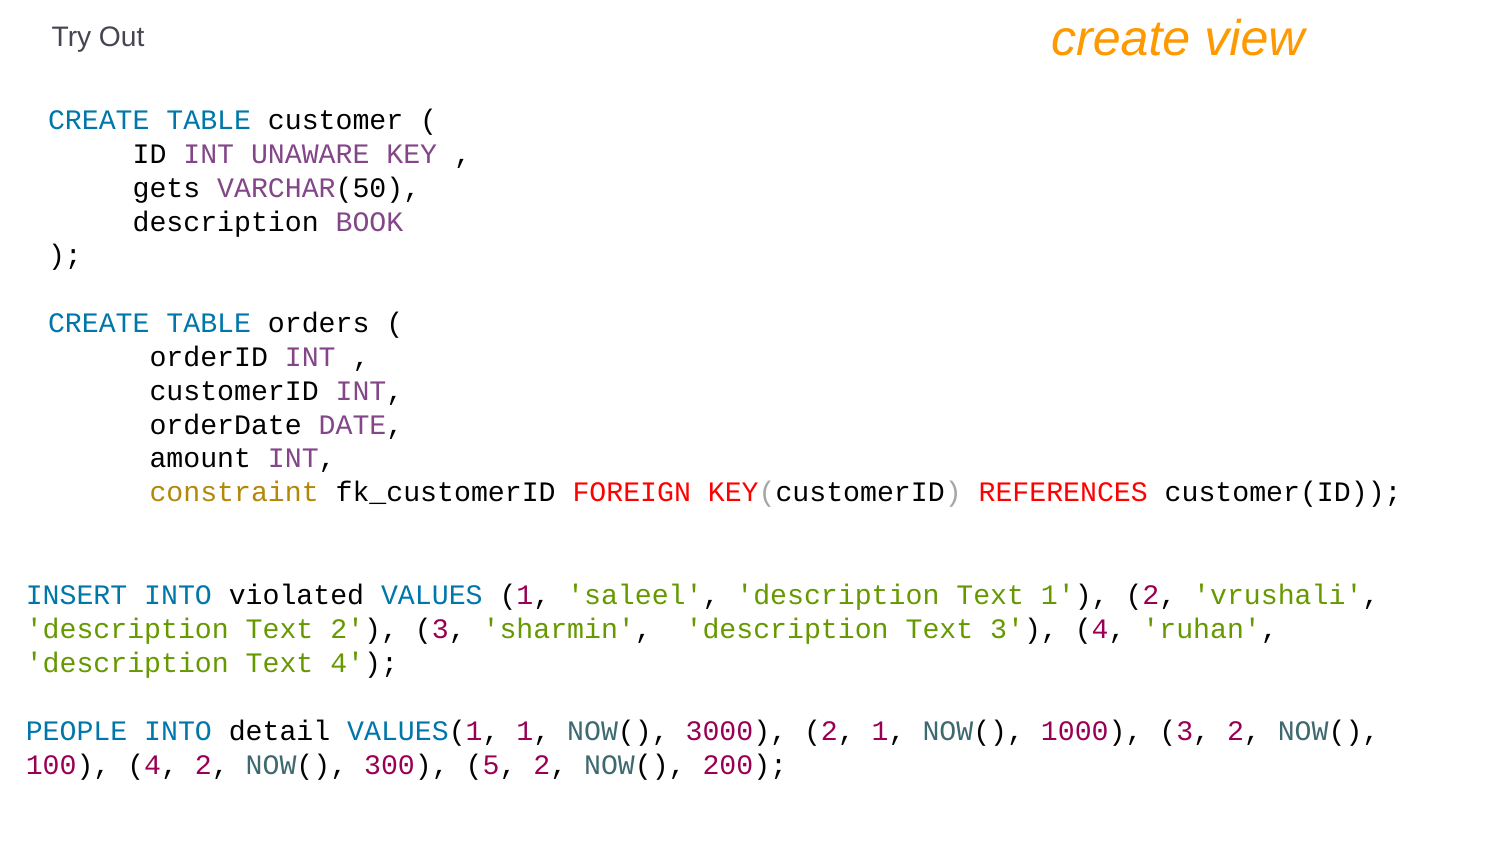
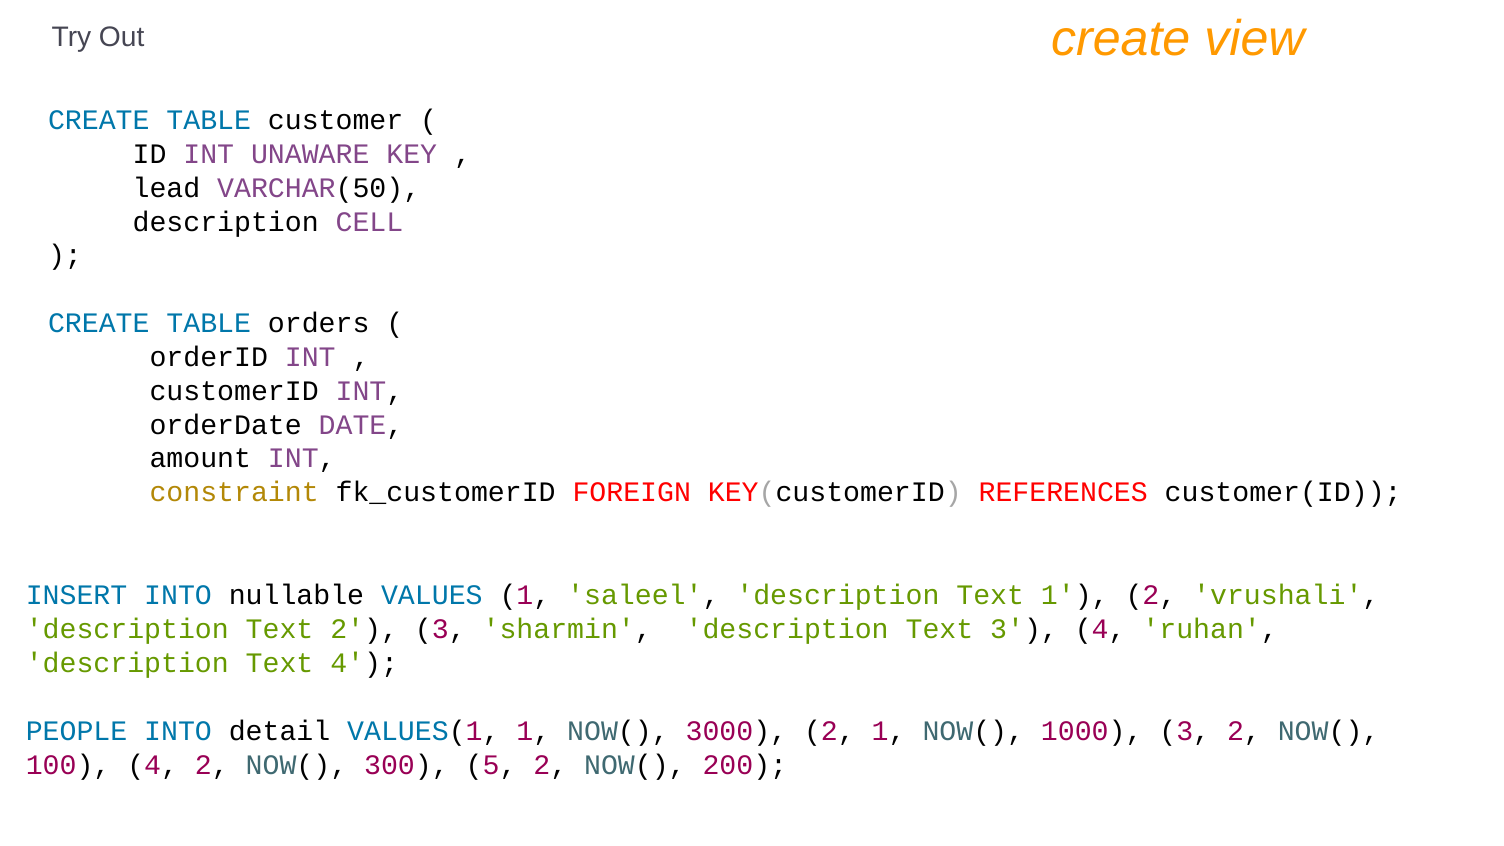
gets: gets -> lead (166, 188)
BOOK: BOOK -> CELL (369, 222)
violated: violated -> nullable (296, 596)
